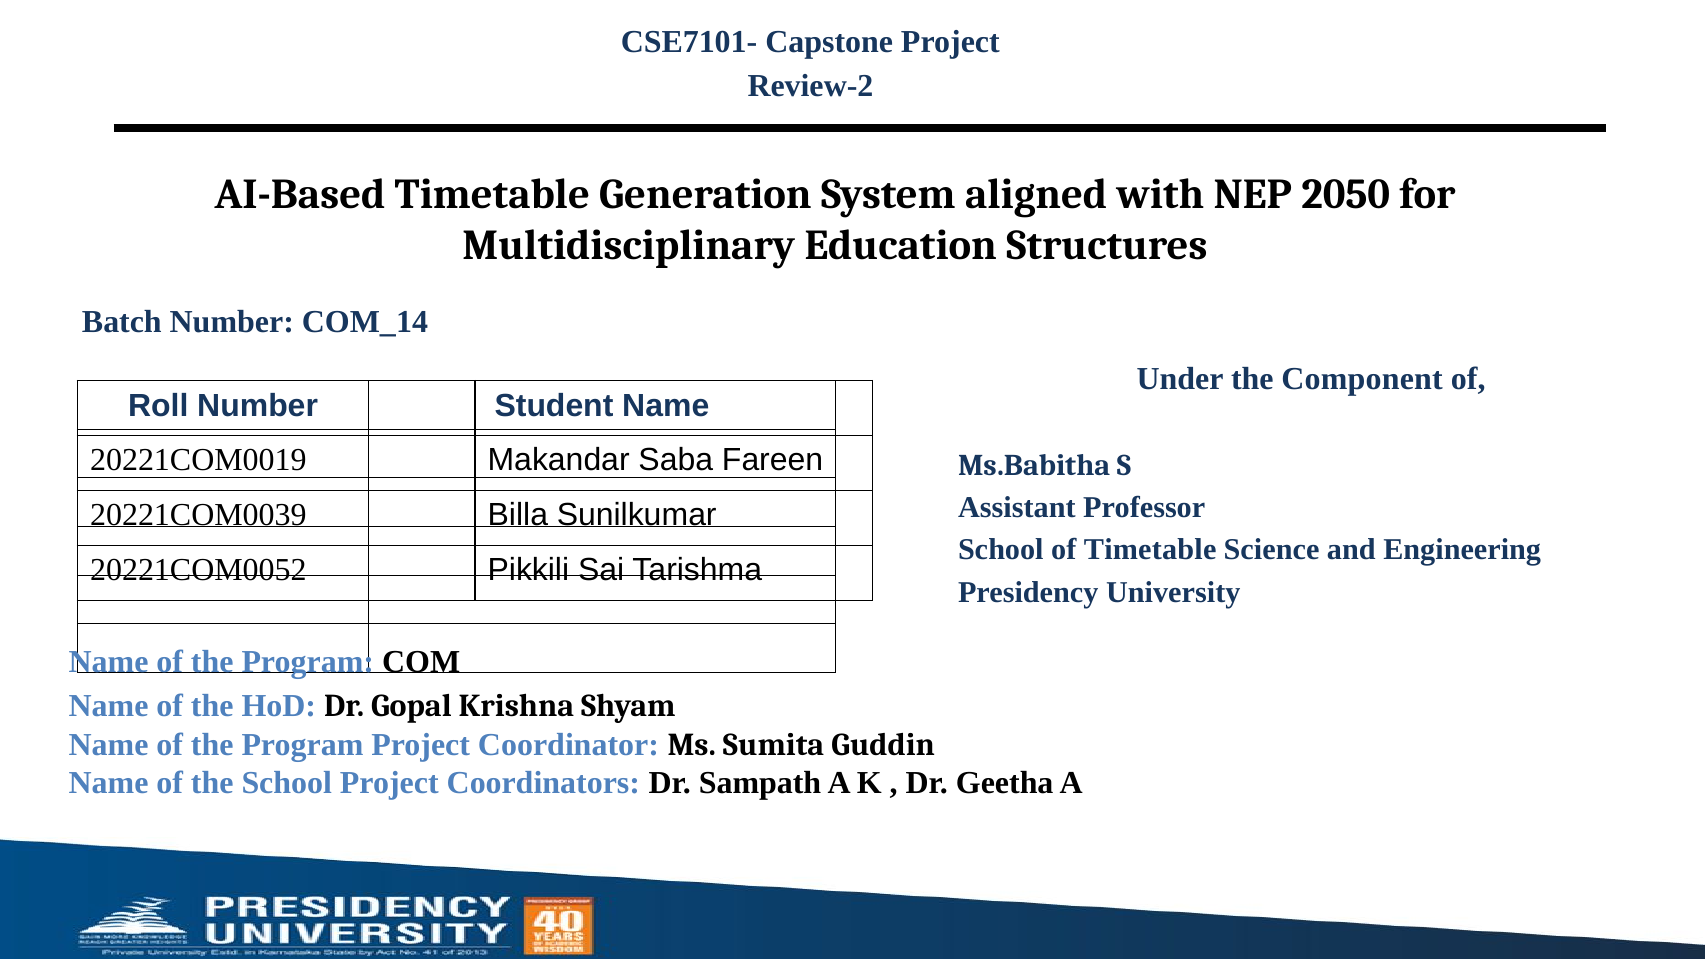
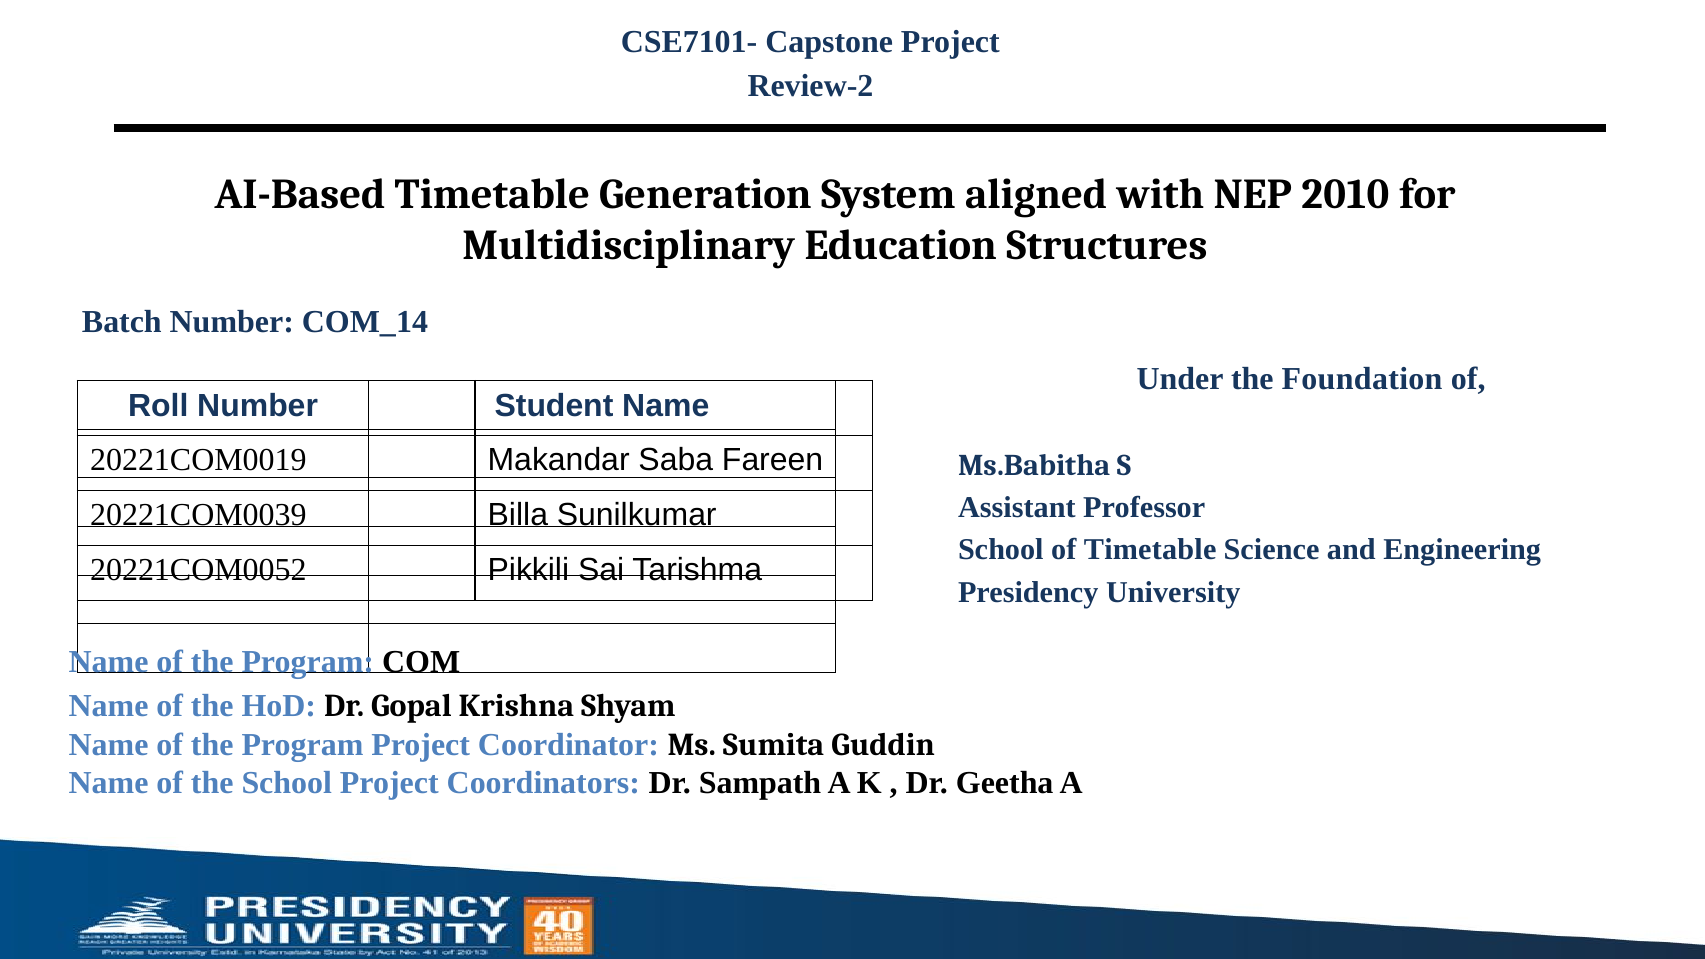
2050: 2050 -> 2010 (1345, 194)
Component: Component -> Foundation (1362, 379)
